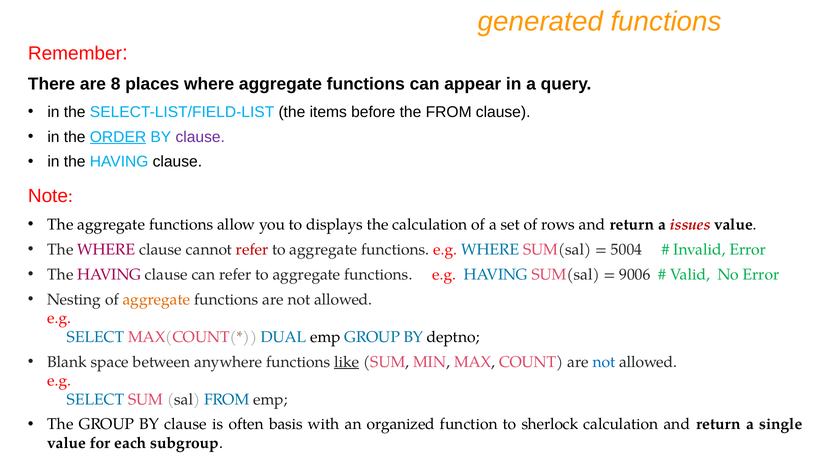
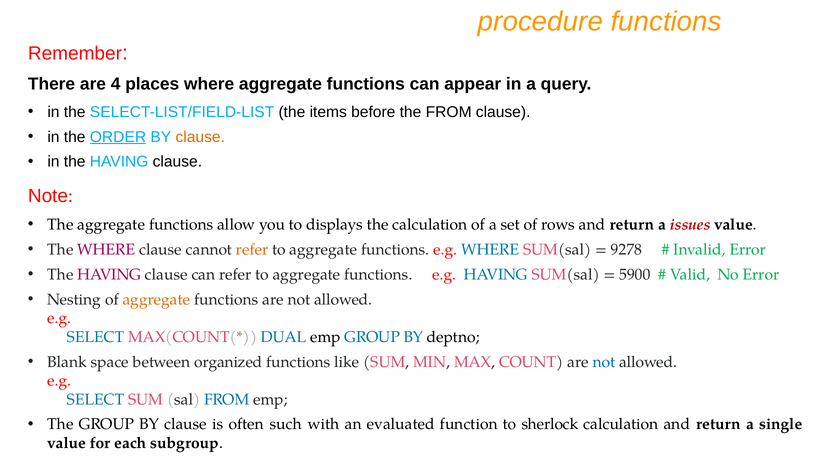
generated: generated -> procedure (540, 22)
8: 8 -> 4 (116, 84)
clause colour: purple -> orange (200, 137)
refer colour: red -> orange (252, 250)
5004: 5004 -> 9278 (627, 250)
9006: 9006 -> 5900 (635, 275)
anywhere: anywhere -> organized (228, 362)
like underline: present -> none (347, 362)
basis: basis -> such (286, 424)
organized: organized -> evaluated (401, 424)
